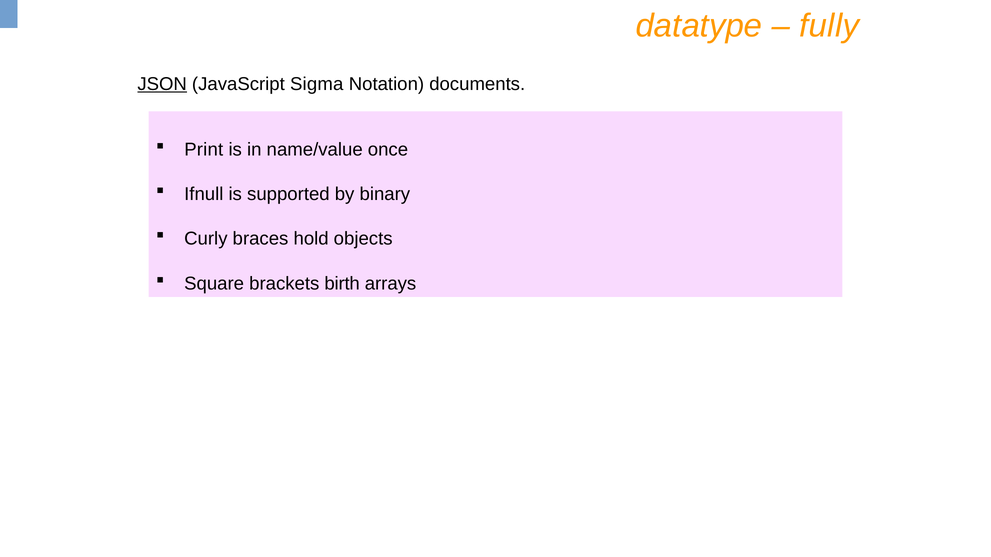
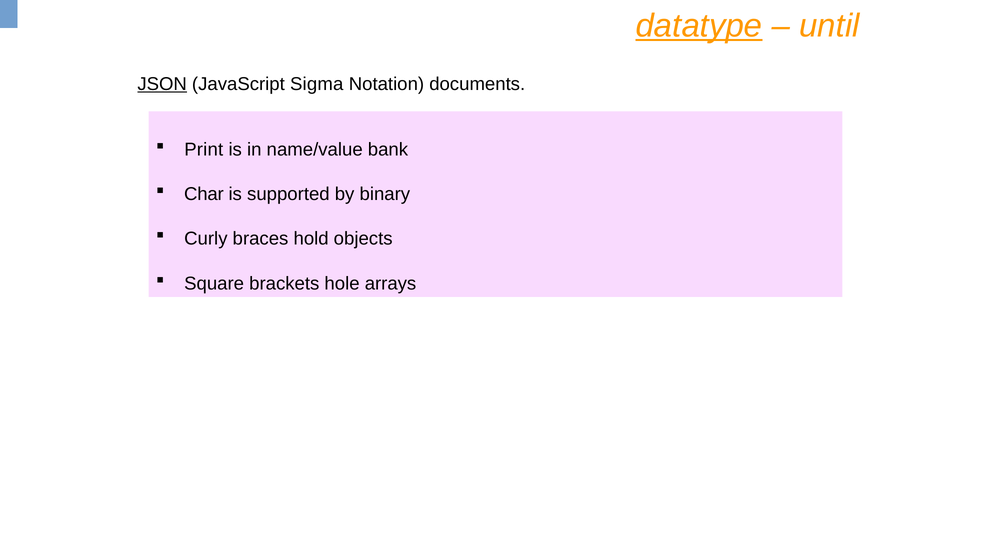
datatype underline: none -> present (699, 26)
fully: fully -> until (829, 26)
once: once -> bank (388, 150)
Ifnull: Ifnull -> Char (204, 194)
birth: birth -> hole (342, 284)
